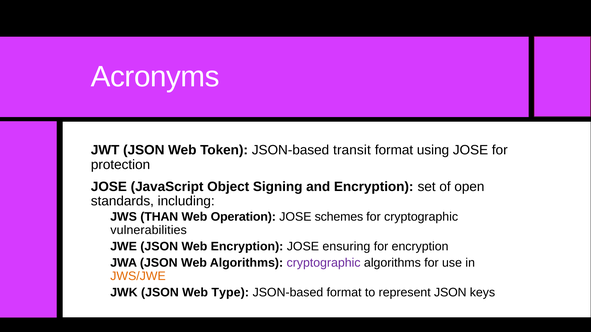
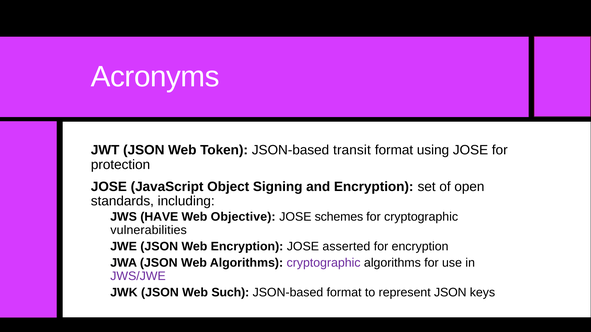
THAN: THAN -> HAVE (159, 217)
Operation: Operation -> Objective (243, 217)
ensuring: ensuring -> asserted (346, 247)
JWS/JWE colour: orange -> purple (138, 276)
Type: Type -> Such (230, 293)
